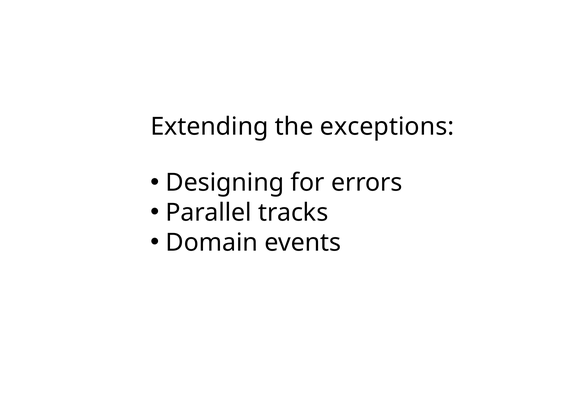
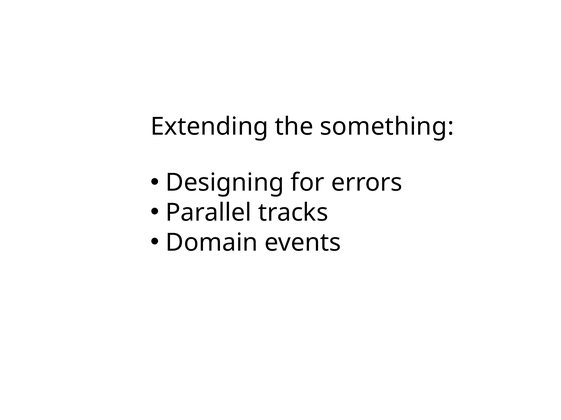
exceptions: exceptions -> something (387, 127)
